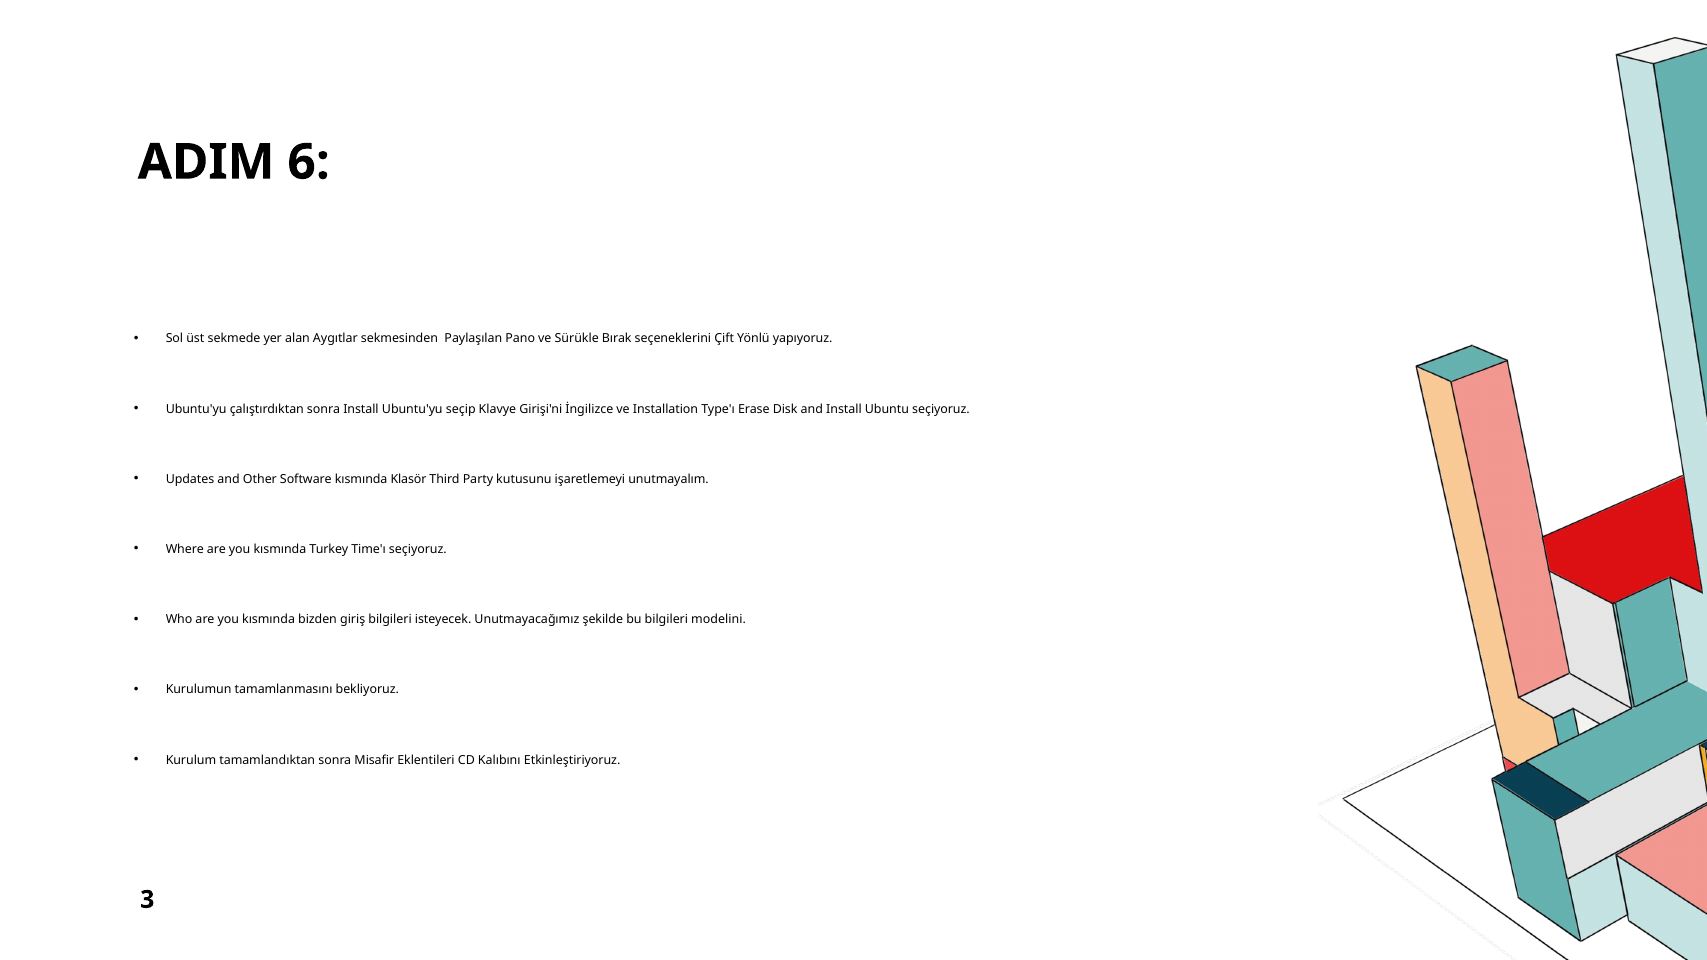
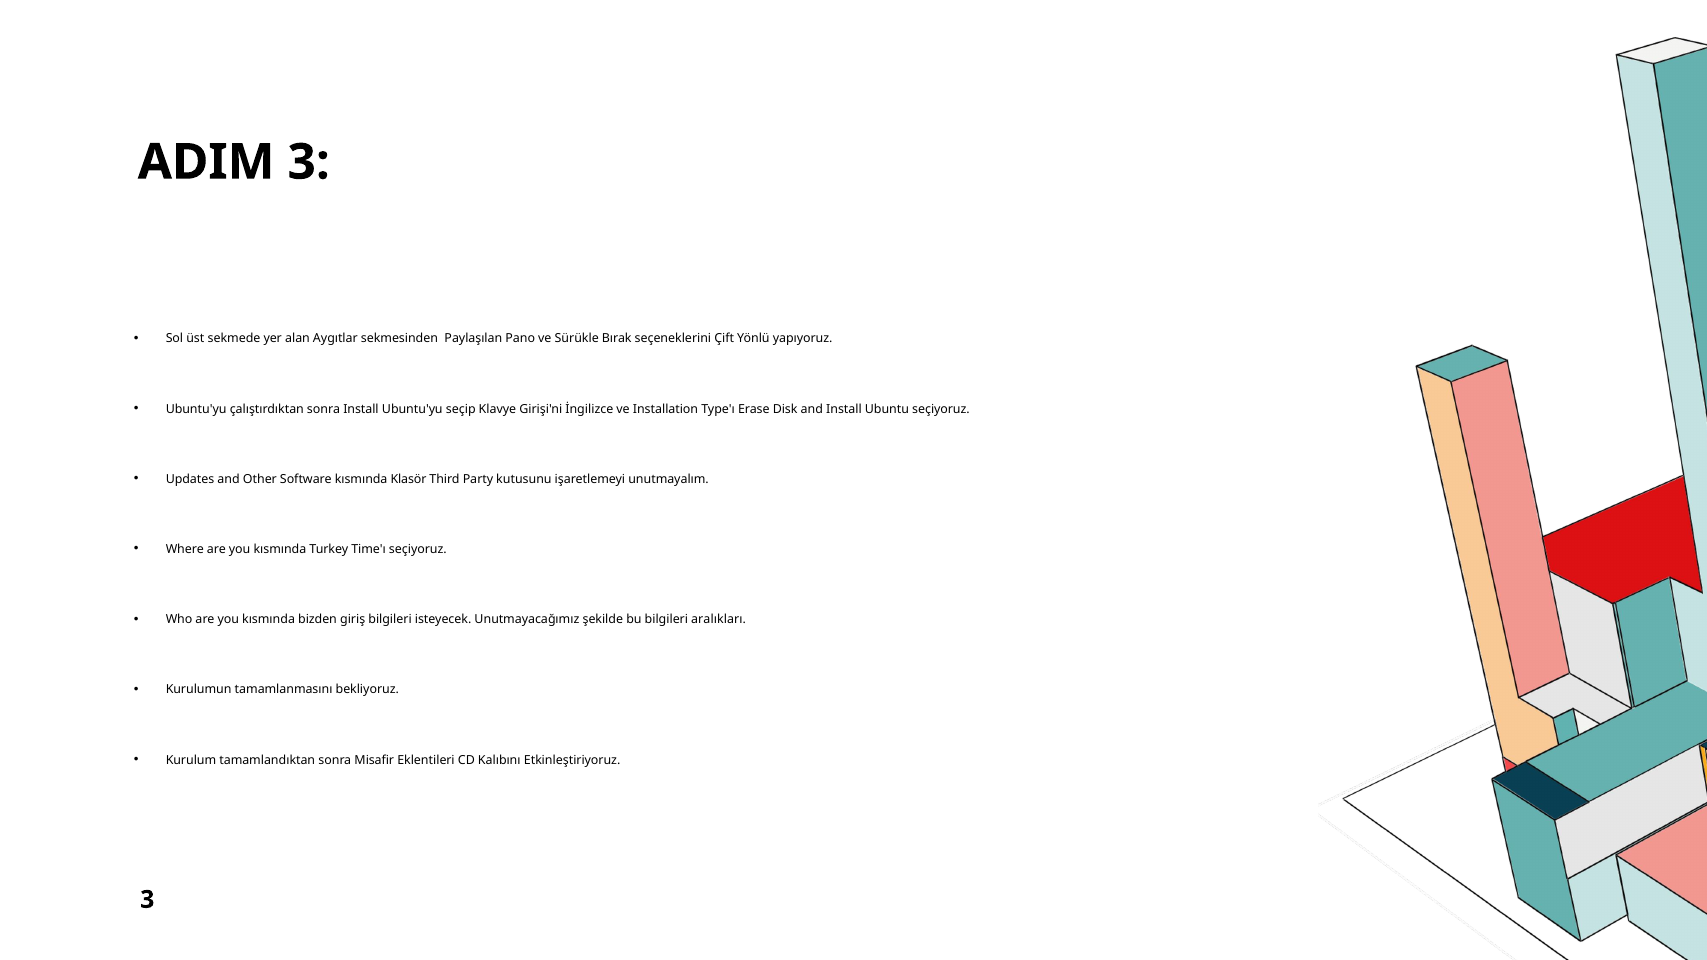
ADIM 6: 6 -> 3 (309, 162)
modelini: modelini -> aralıkları (719, 620)
